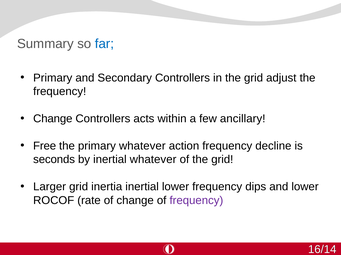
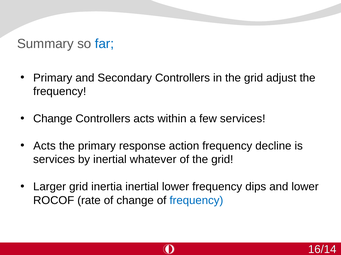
few ancillary: ancillary -> services (243, 119)
Free: Free -> Acts (44, 146)
primary whatever: whatever -> response (142, 146)
seconds: seconds -> services (54, 160)
frequency colour: purple -> blue (196, 201)
